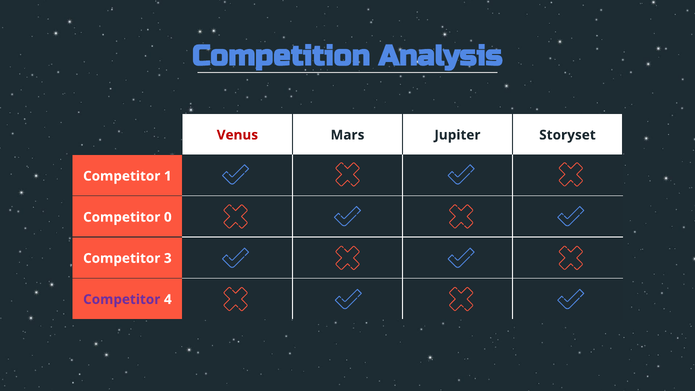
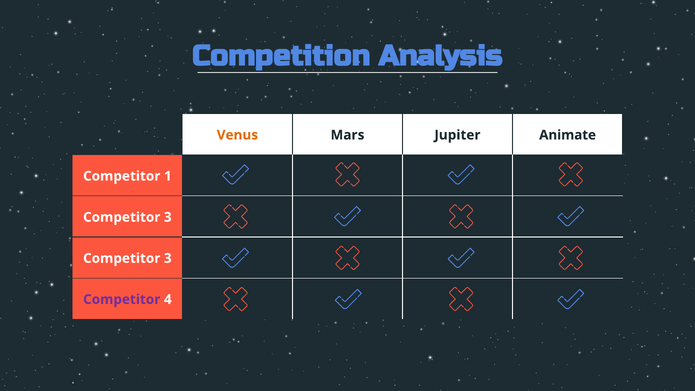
Venus colour: red -> orange (237, 135)
Storyset: Storyset -> Animate (568, 135)
0: 0 -> 3 (168, 217)
